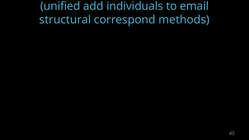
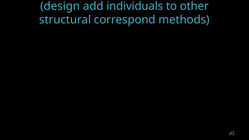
unified: unified -> design (60, 6)
email: email -> other (194, 6)
